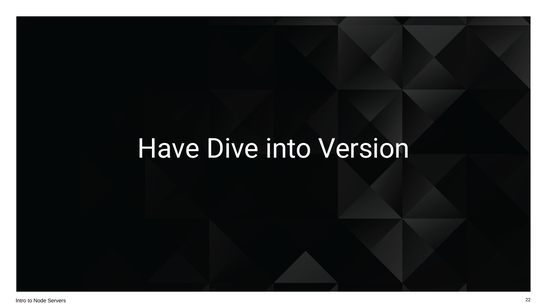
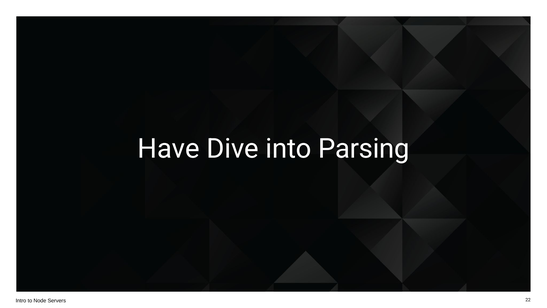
Version: Version -> Parsing (364, 149)
